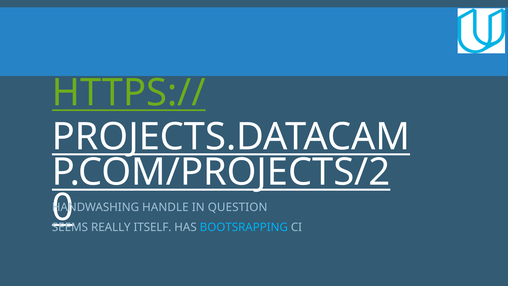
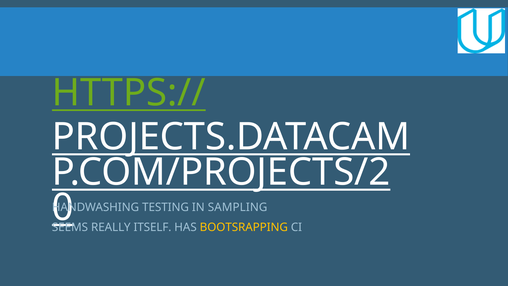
HANDLE: HANDLE -> TESTING (165, 207)
QUESTION: QUESTION -> SAMPLING (238, 207)
BOOTSRAPPING colour: light blue -> yellow (244, 227)
